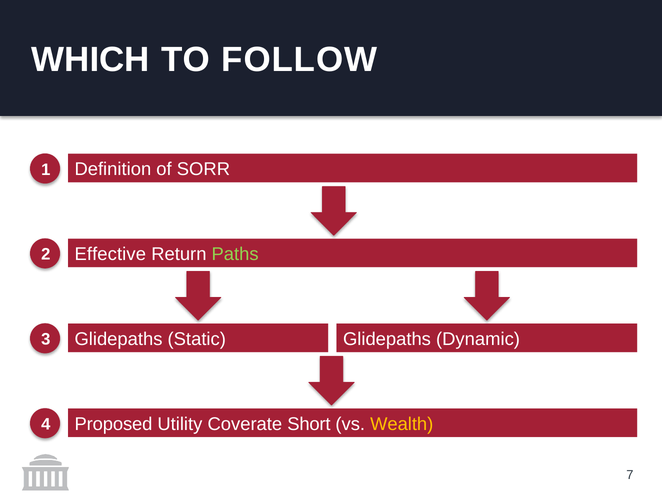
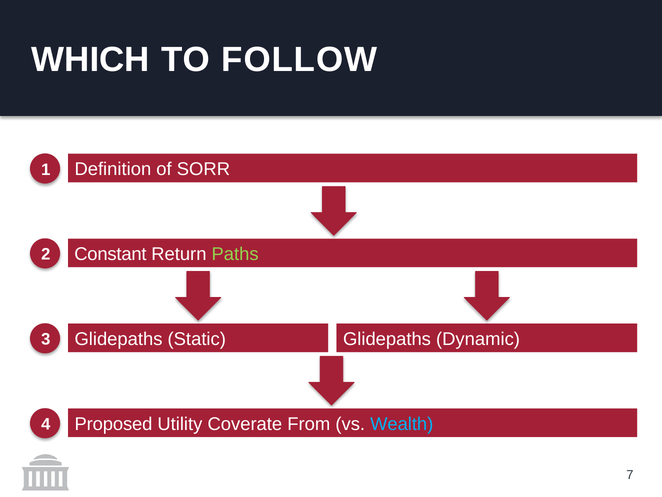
Effective: Effective -> Constant (110, 254)
Short: Short -> From (309, 424)
Wealth colour: yellow -> light blue (402, 424)
